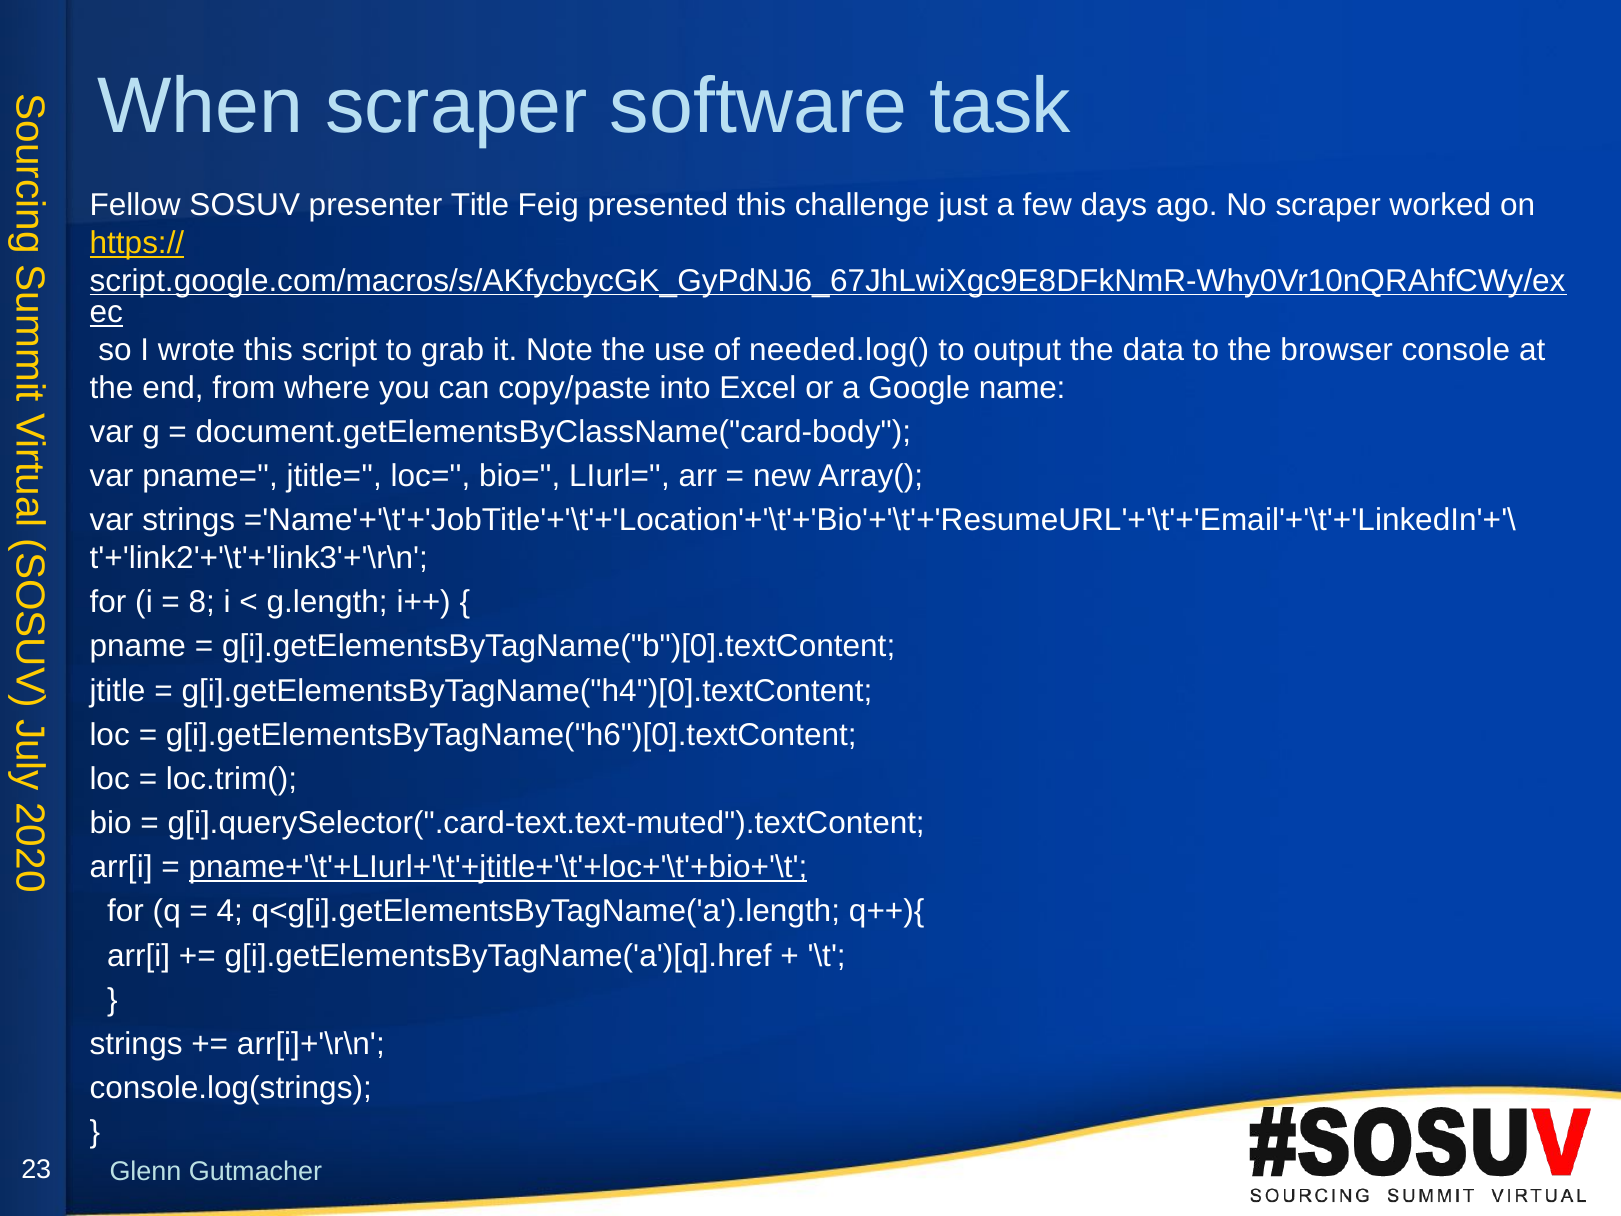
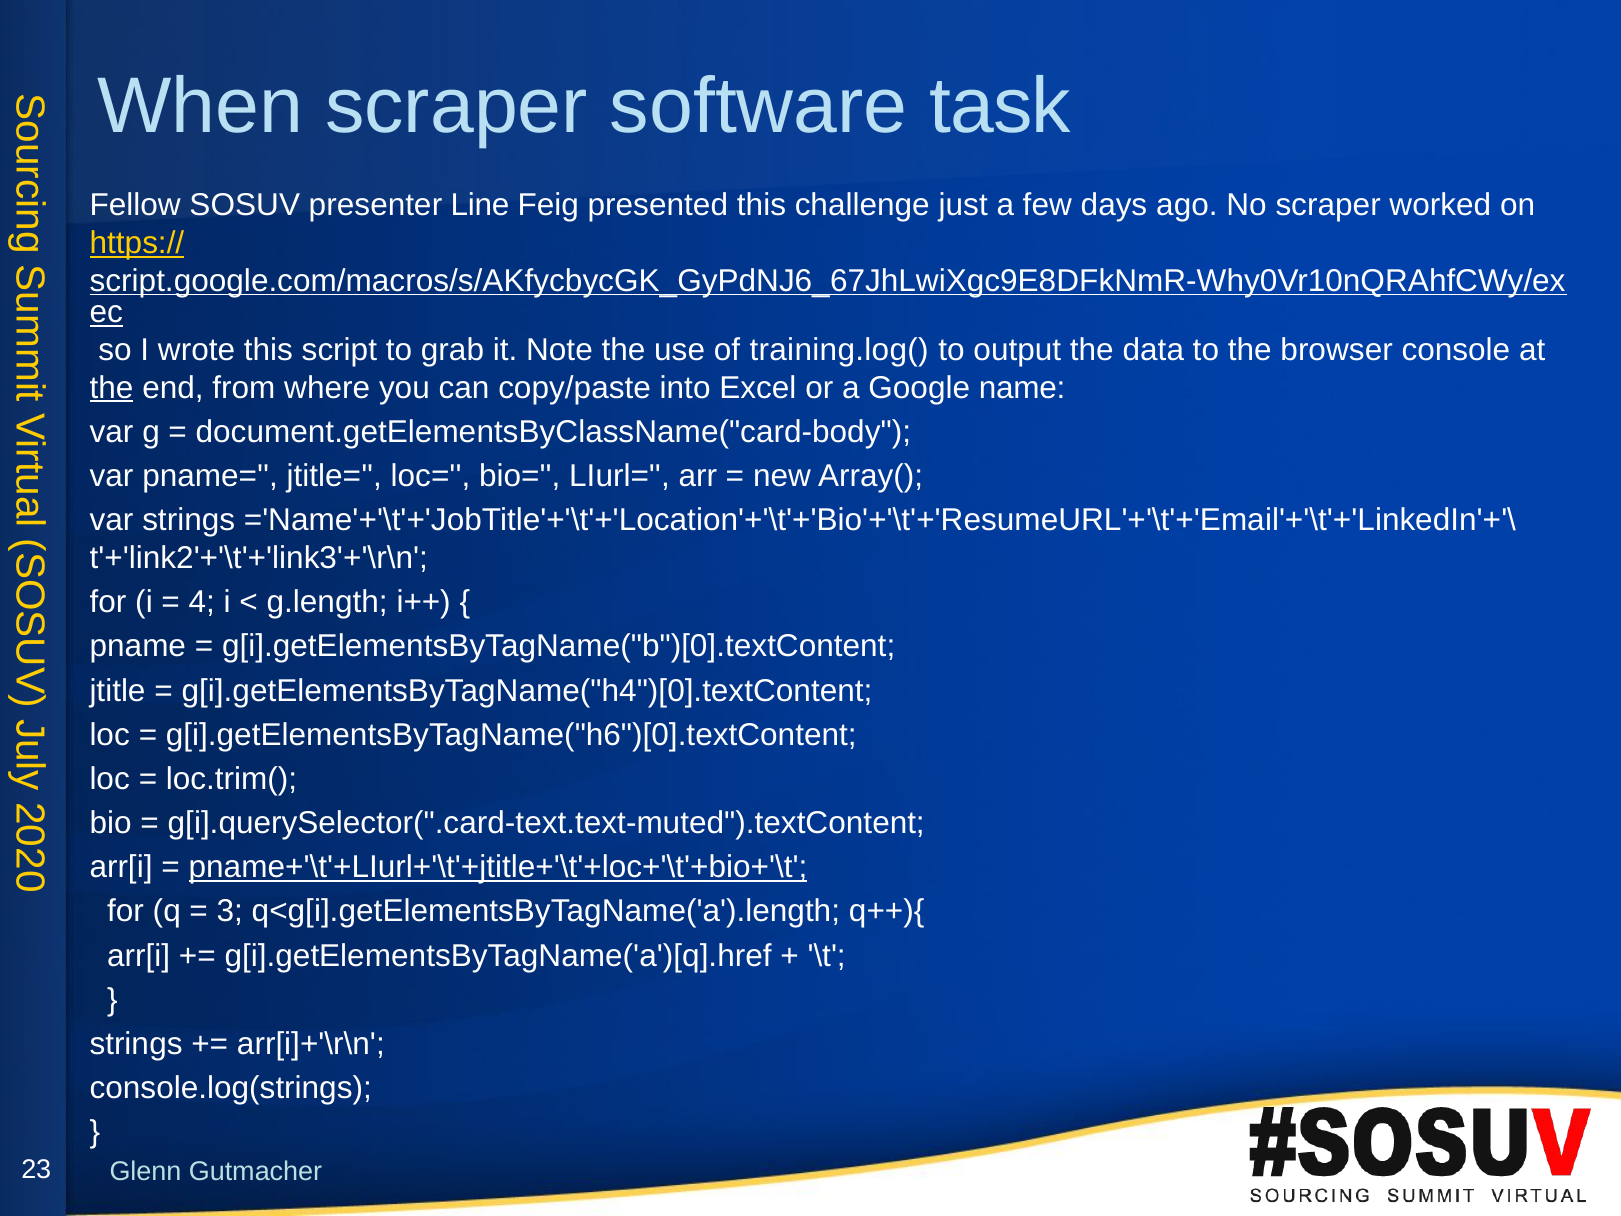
Title: Title -> Line (480, 205)
needed.log(: needed.log( -> training.log( (839, 350)
the underline: none -> present (112, 388)
8: 8 -> 4 (202, 602)
4: 4 -> 3 (230, 911)
